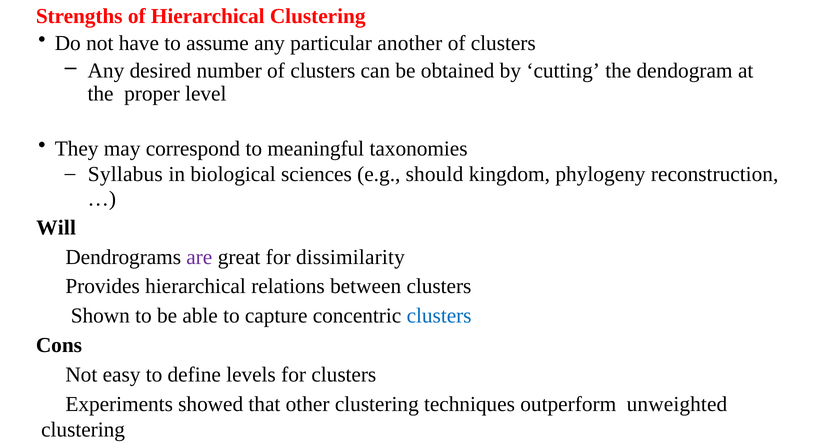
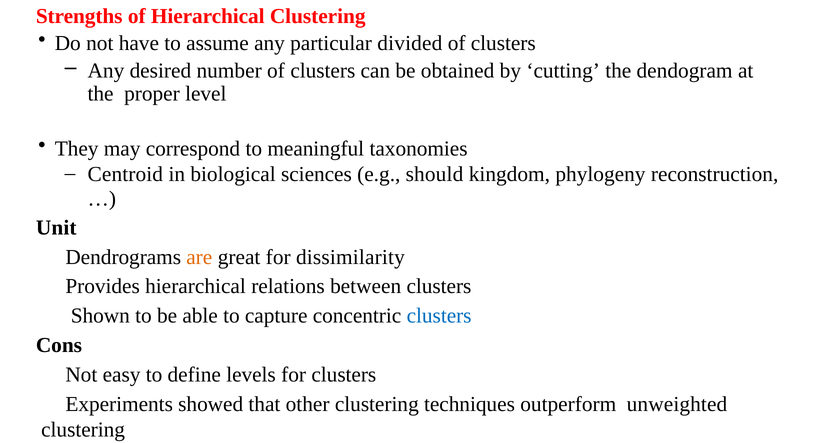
another: another -> divided (410, 43)
Syllabus: Syllabus -> Centroid (125, 174)
Will: Will -> Unit (56, 228)
are colour: purple -> orange (199, 257)
